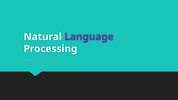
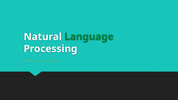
Language colour: purple -> green (89, 37)
